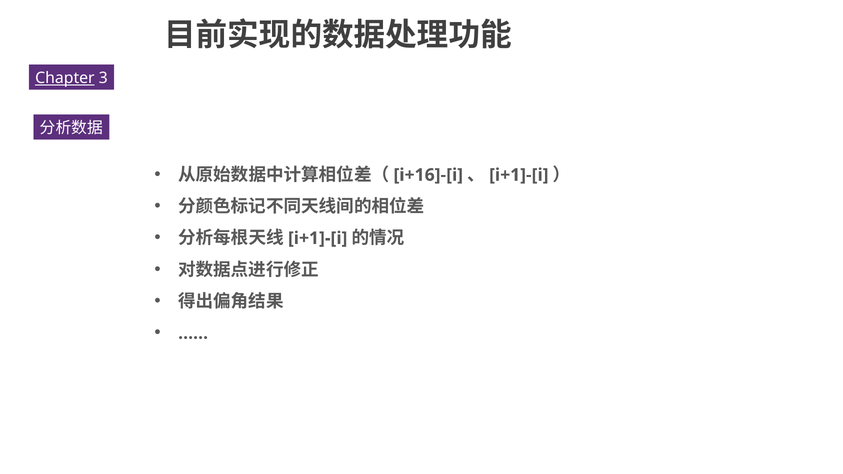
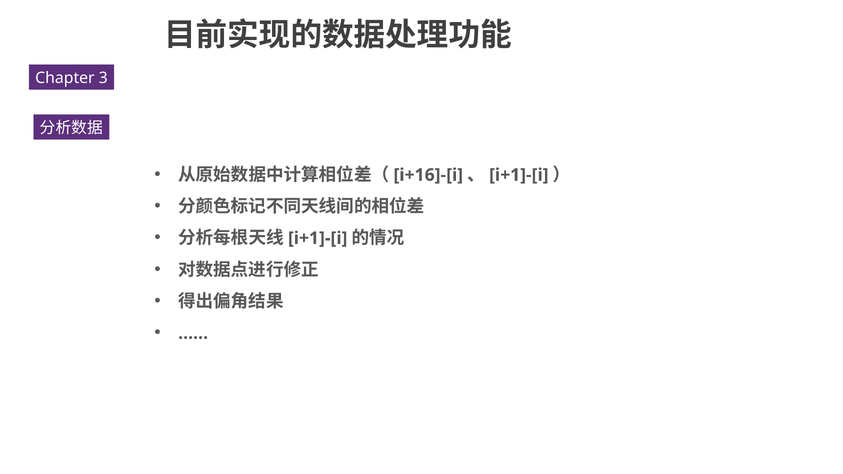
Chapter underline: present -> none (65, 78)
